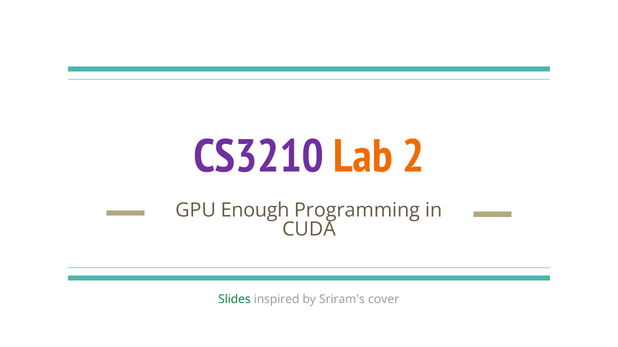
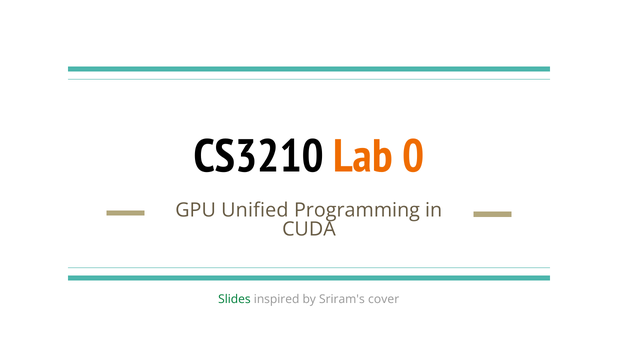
CS3210 colour: purple -> black (259, 157)
2: 2 -> 0 (413, 157)
Enough: Enough -> Unified (255, 211)
